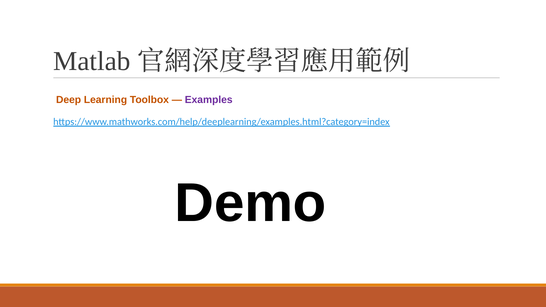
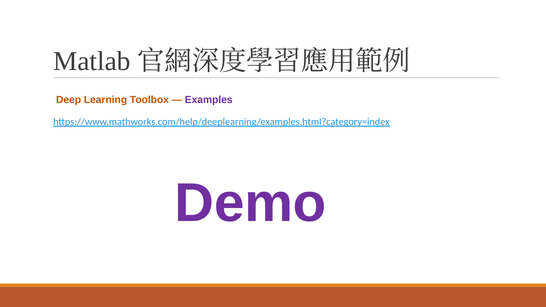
Demo colour: black -> purple (250, 203)
